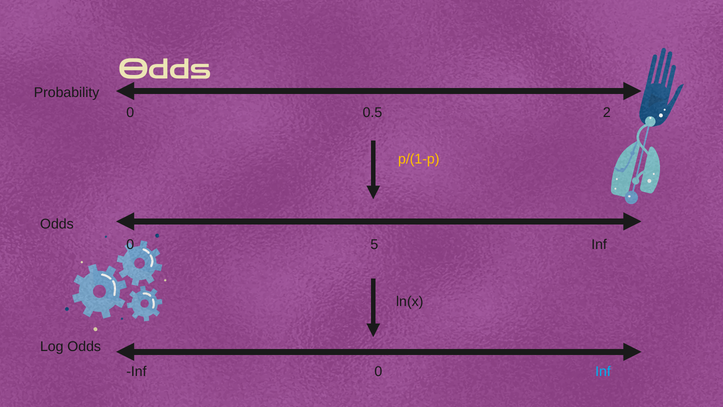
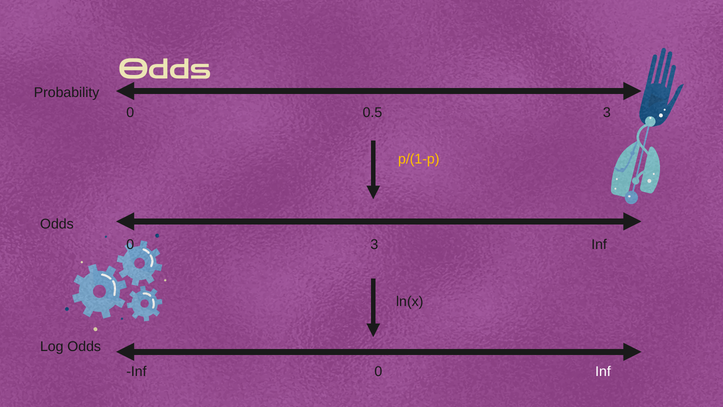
0.5 2: 2 -> 3 (607, 113)
0 5: 5 -> 3 (374, 245)
Inf colour: light blue -> white (603, 371)
